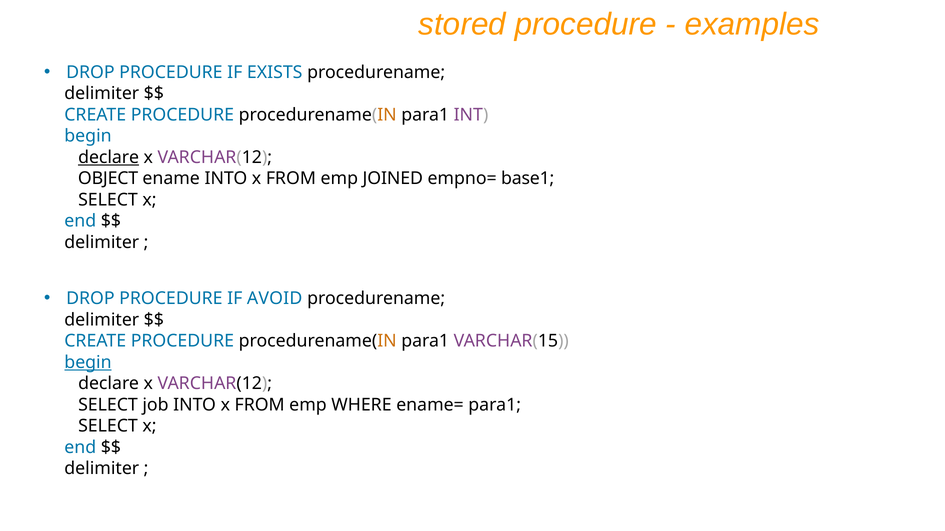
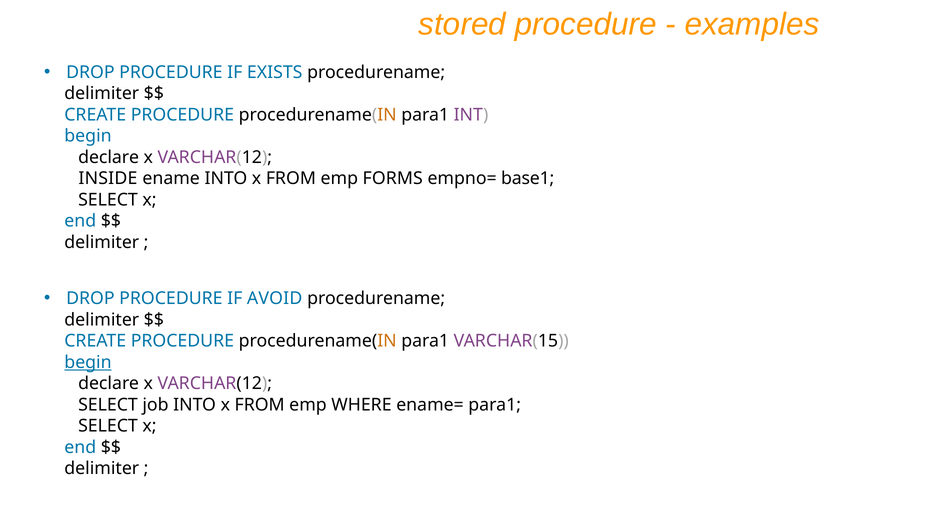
declare underline: present -> none (109, 157)
OBJECT: OBJECT -> INSIDE (108, 179)
JOINED: JOINED -> FORMS (393, 179)
